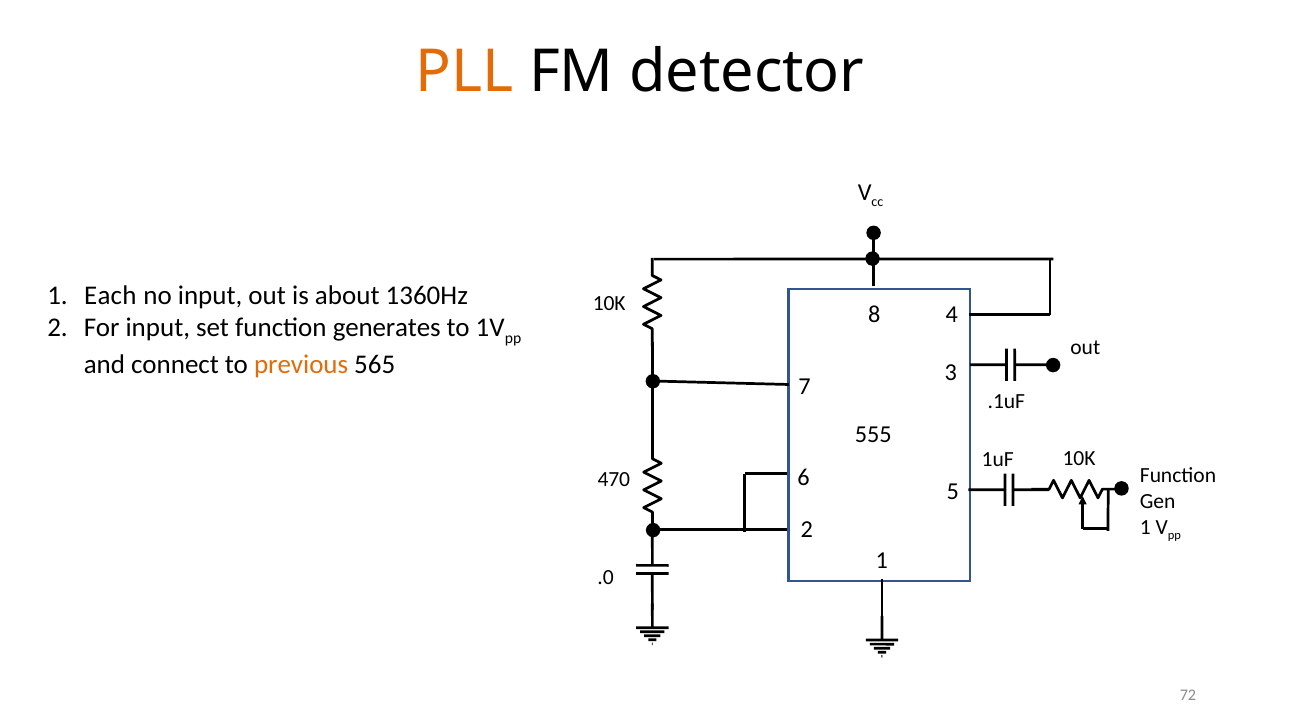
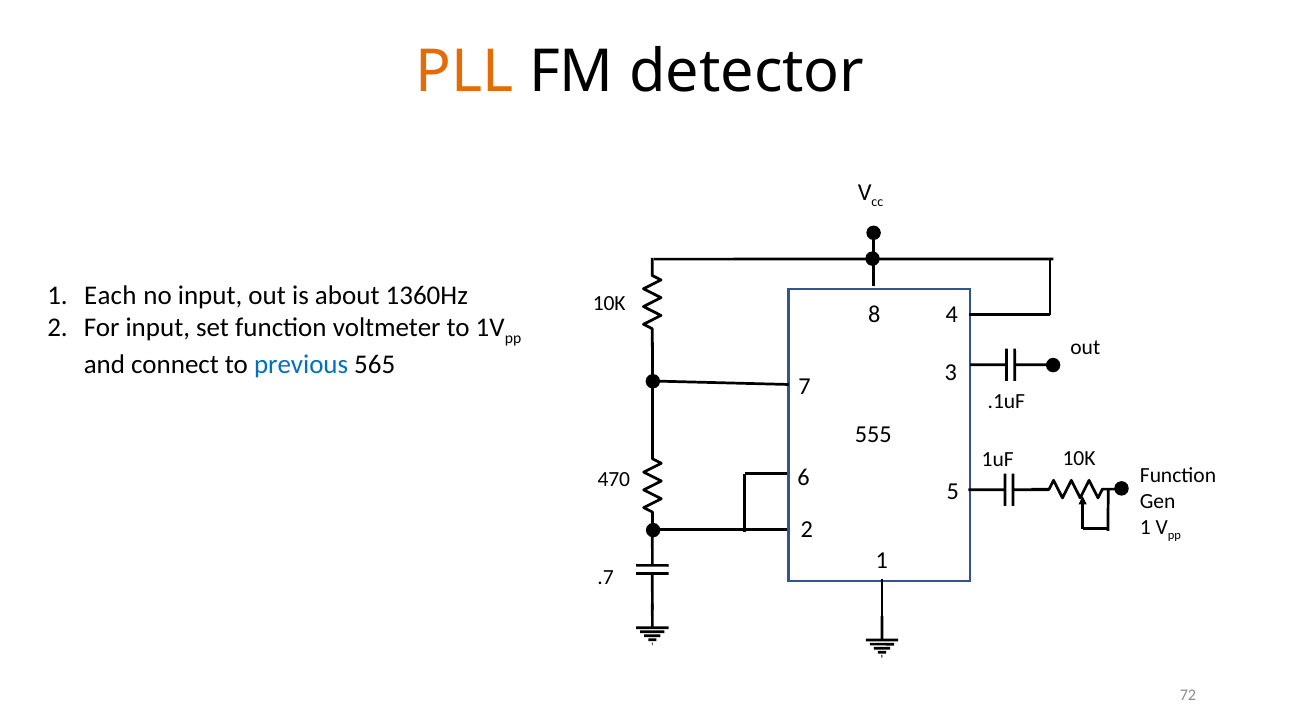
generates: generates -> voltmeter (387, 328)
previous colour: orange -> blue (301, 365)
.0: .0 -> .7 (606, 578)
